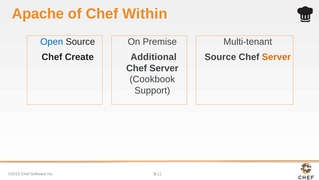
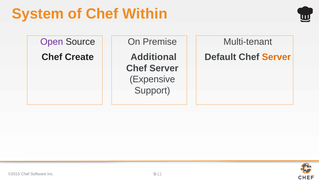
Apache: Apache -> System (38, 14)
Open colour: blue -> purple (52, 42)
Source: Source -> Default (220, 57)
Cookbook: Cookbook -> Expensive (152, 79)
